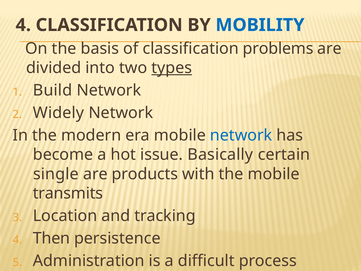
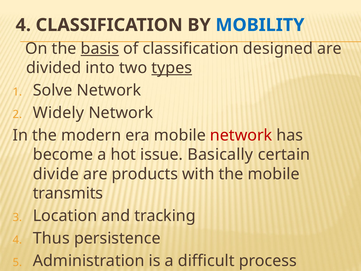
basis underline: none -> present (100, 49)
problems: problems -> designed (278, 49)
Build: Build -> Solve (53, 90)
network colour: blue -> red (241, 135)
single: single -> divide (56, 174)
Then: Then -> Thus (51, 238)
